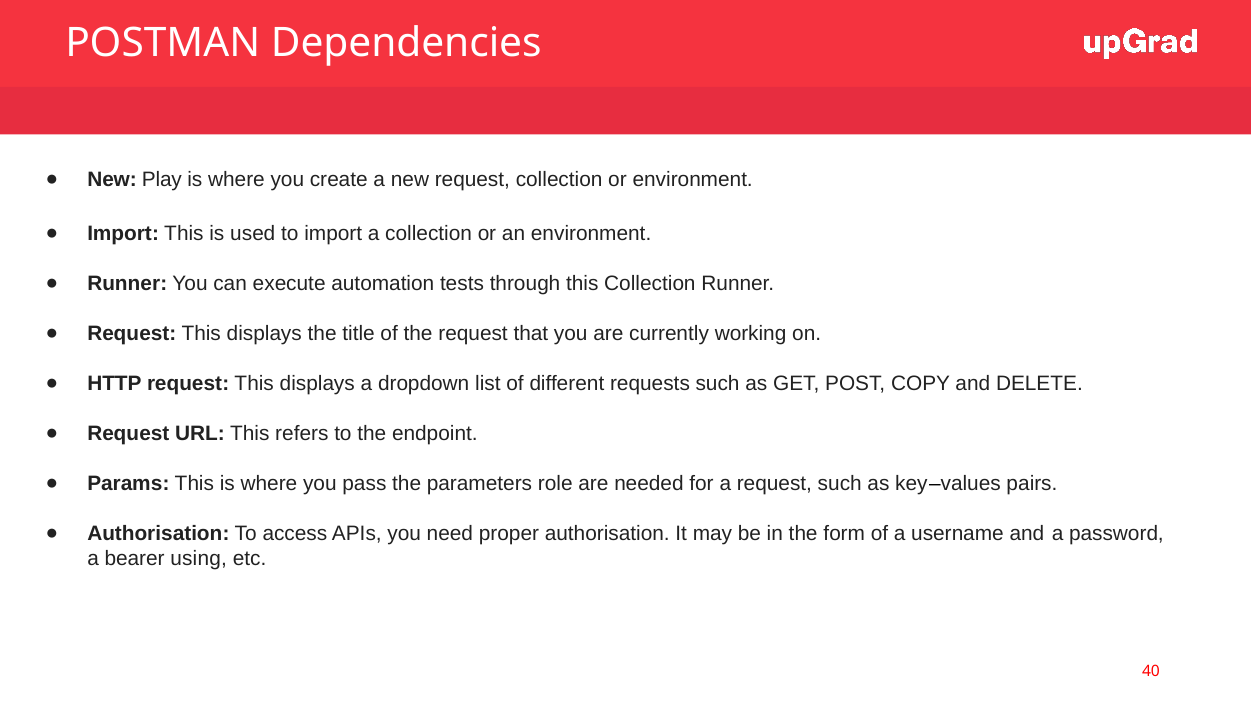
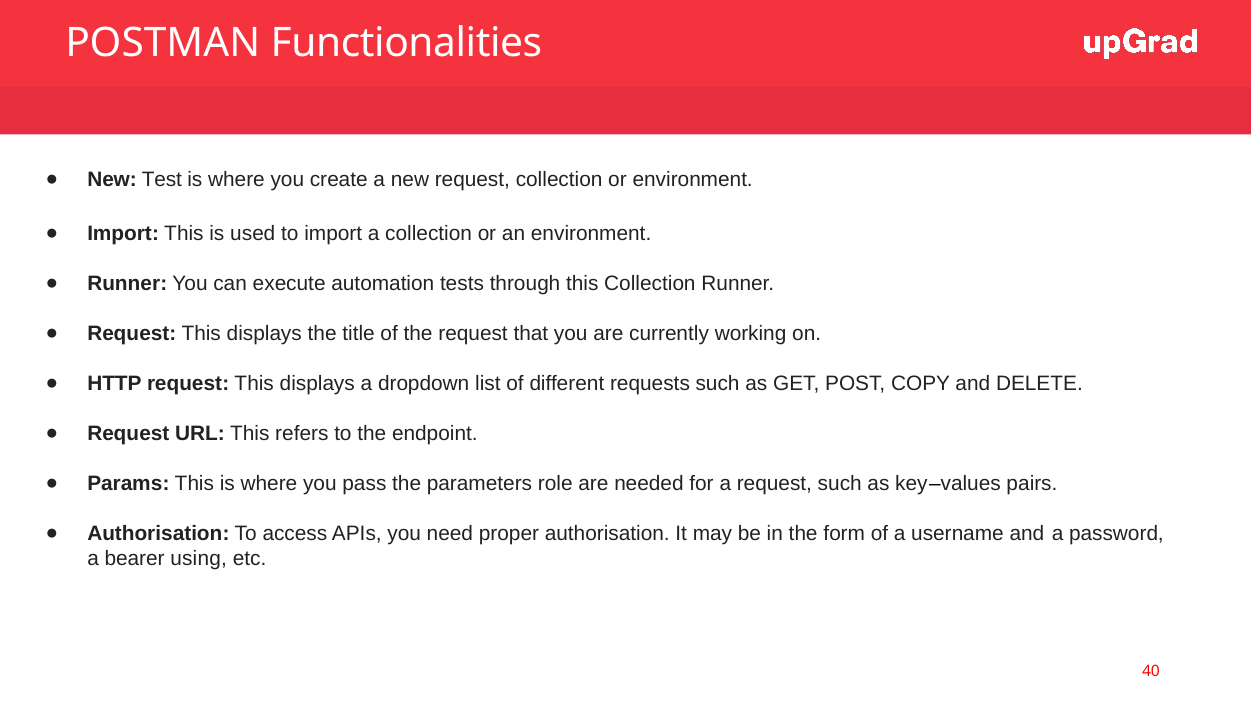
Dependencies: Dependencies -> Functionalities (406, 43)
Play: Play -> Test (162, 180)
